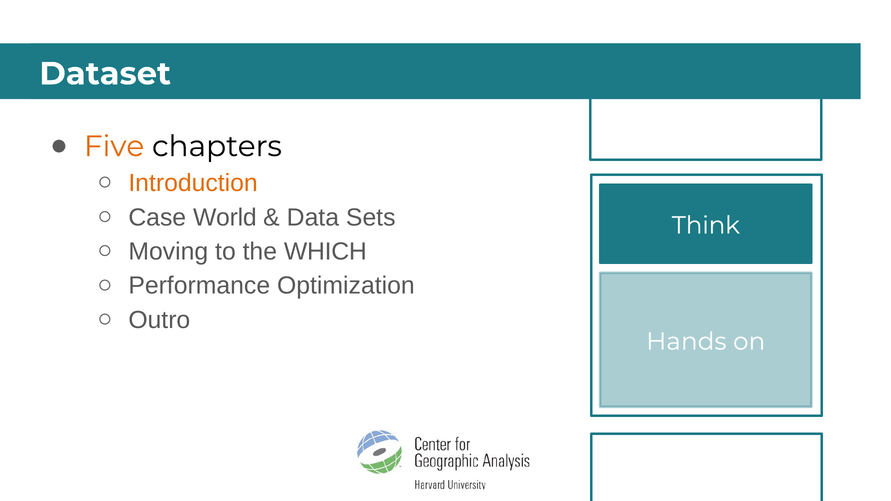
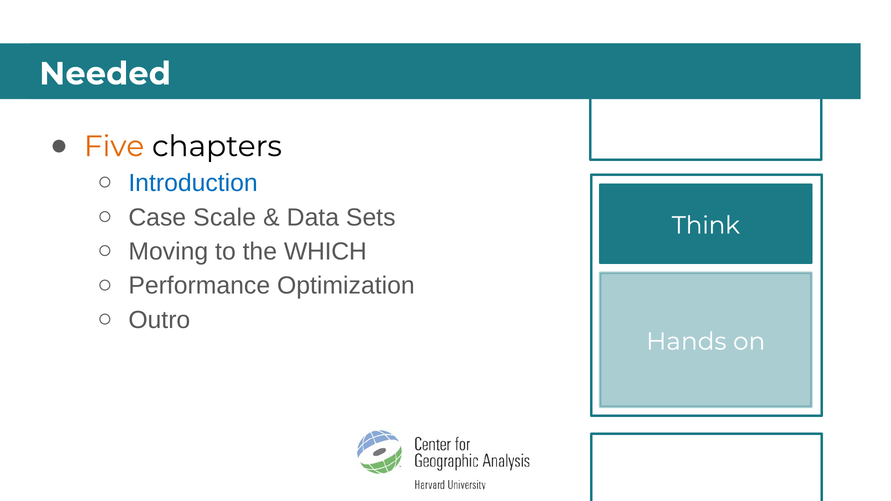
Dataset: Dataset -> Needed (105, 74)
Introduction colour: orange -> blue (193, 183)
World: World -> Scale (225, 217)
